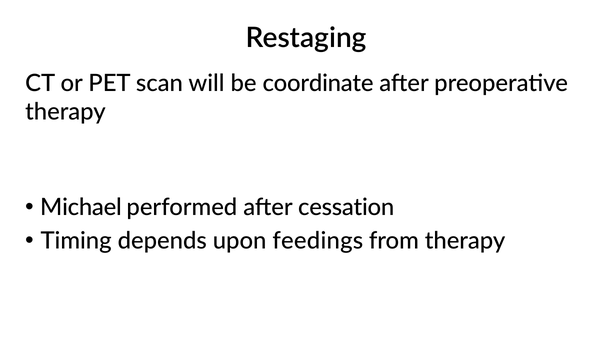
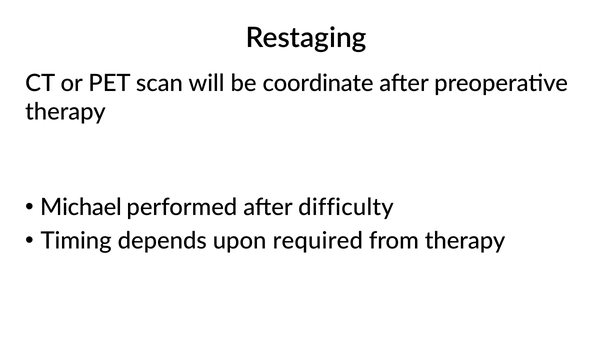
cessation: cessation -> difficulty (346, 208)
feedings: feedings -> required (318, 241)
